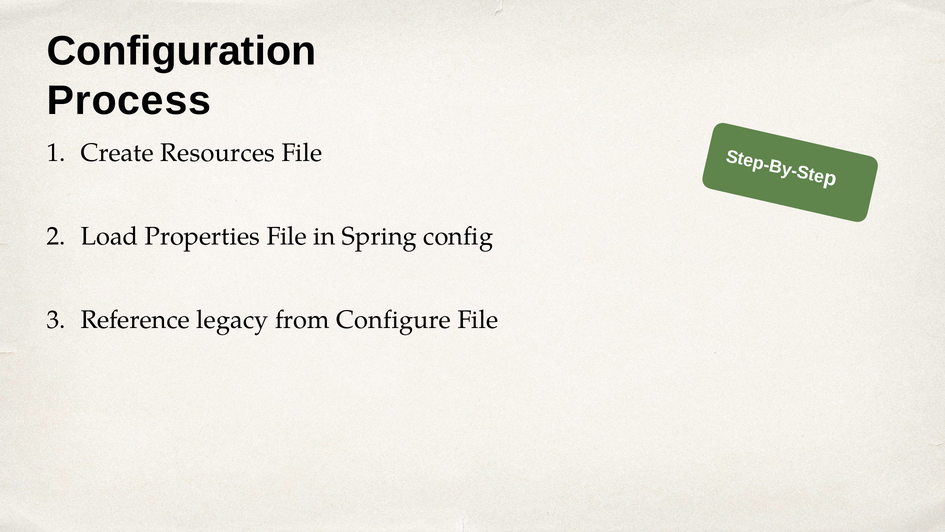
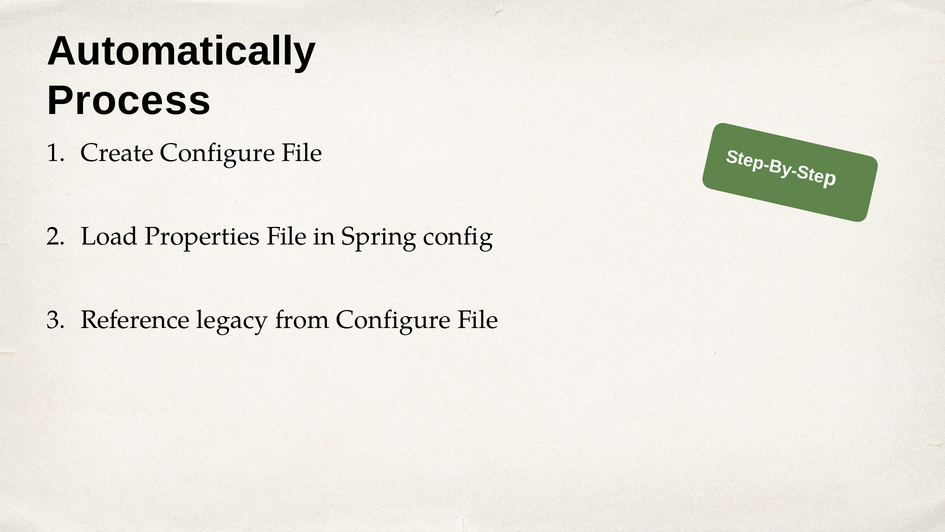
Configuration: Configuration -> Automatically (182, 51)
Create Resources: Resources -> Configure (218, 153)
